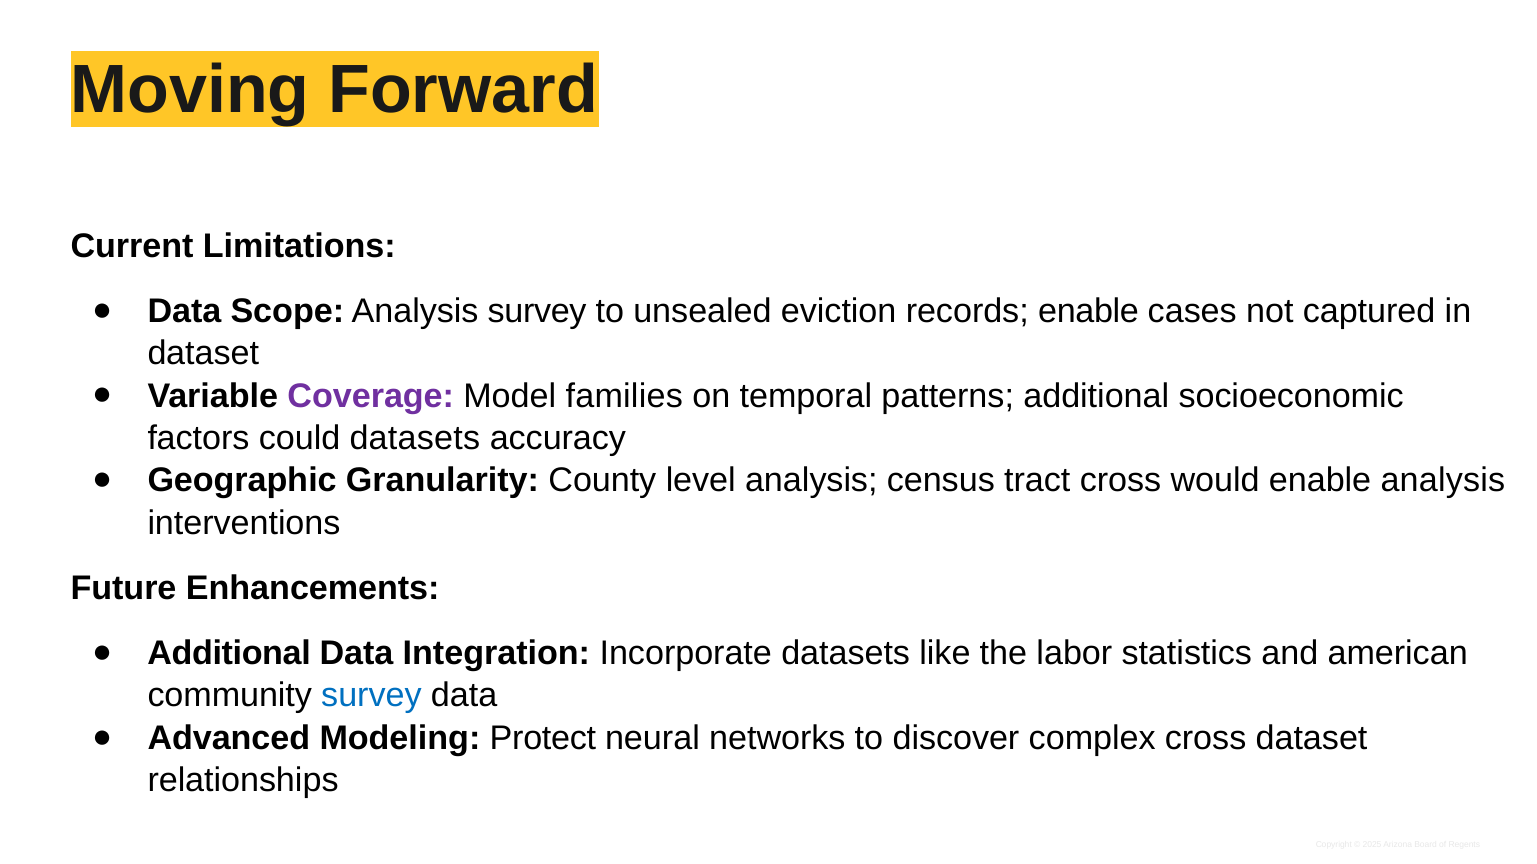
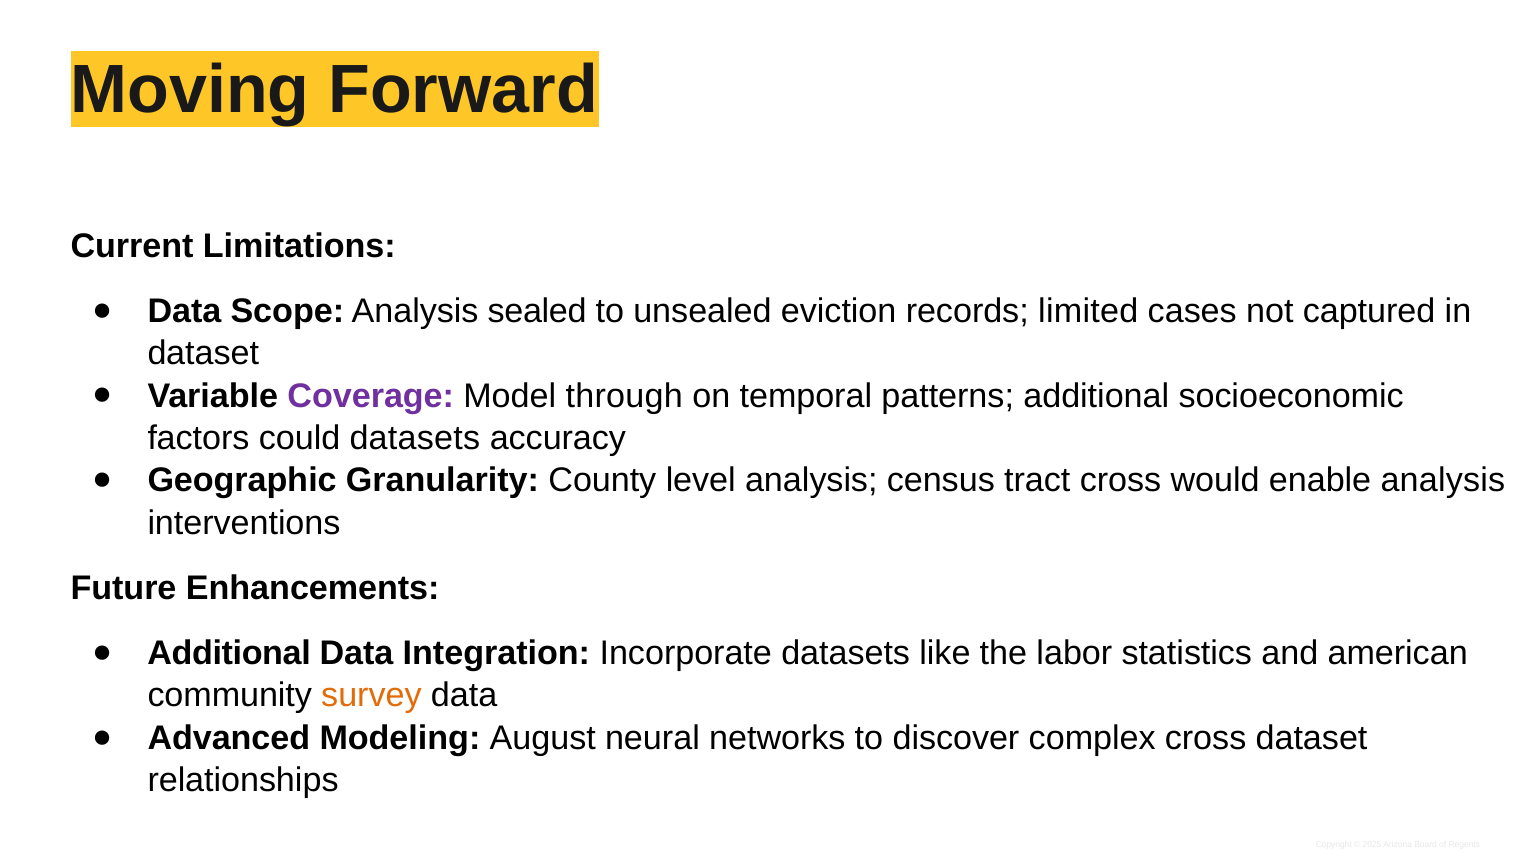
Analysis survey: survey -> sealed (537, 311)
records enable: enable -> limited (1088, 311)
families: families -> through (624, 396)
survey colour: blue -> orange (371, 696)
Protect: Protect -> August (543, 739)
